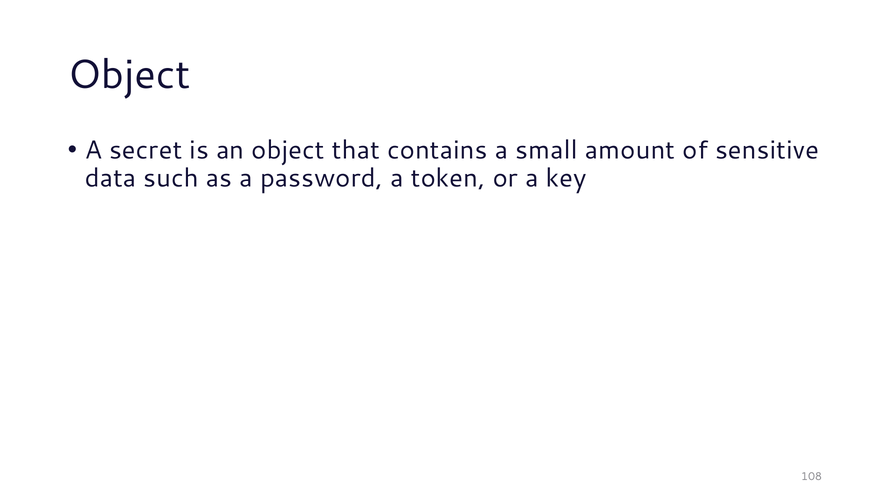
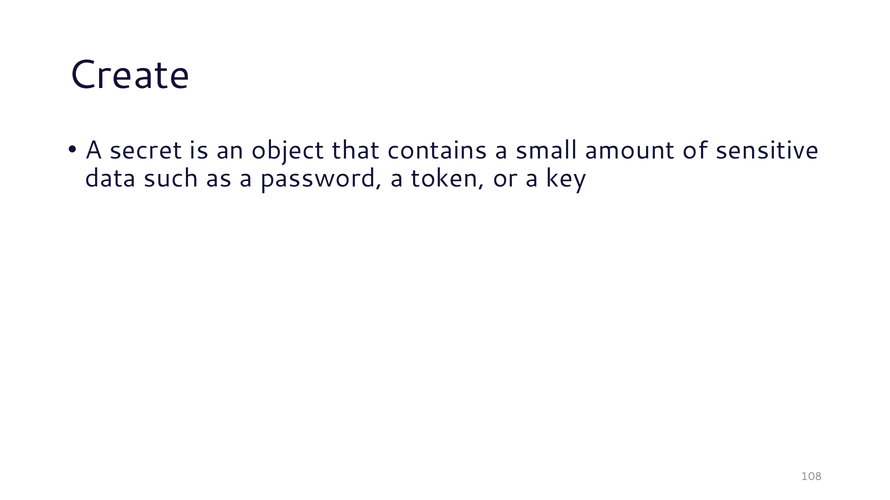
Object: Object -> Create (129, 75)
